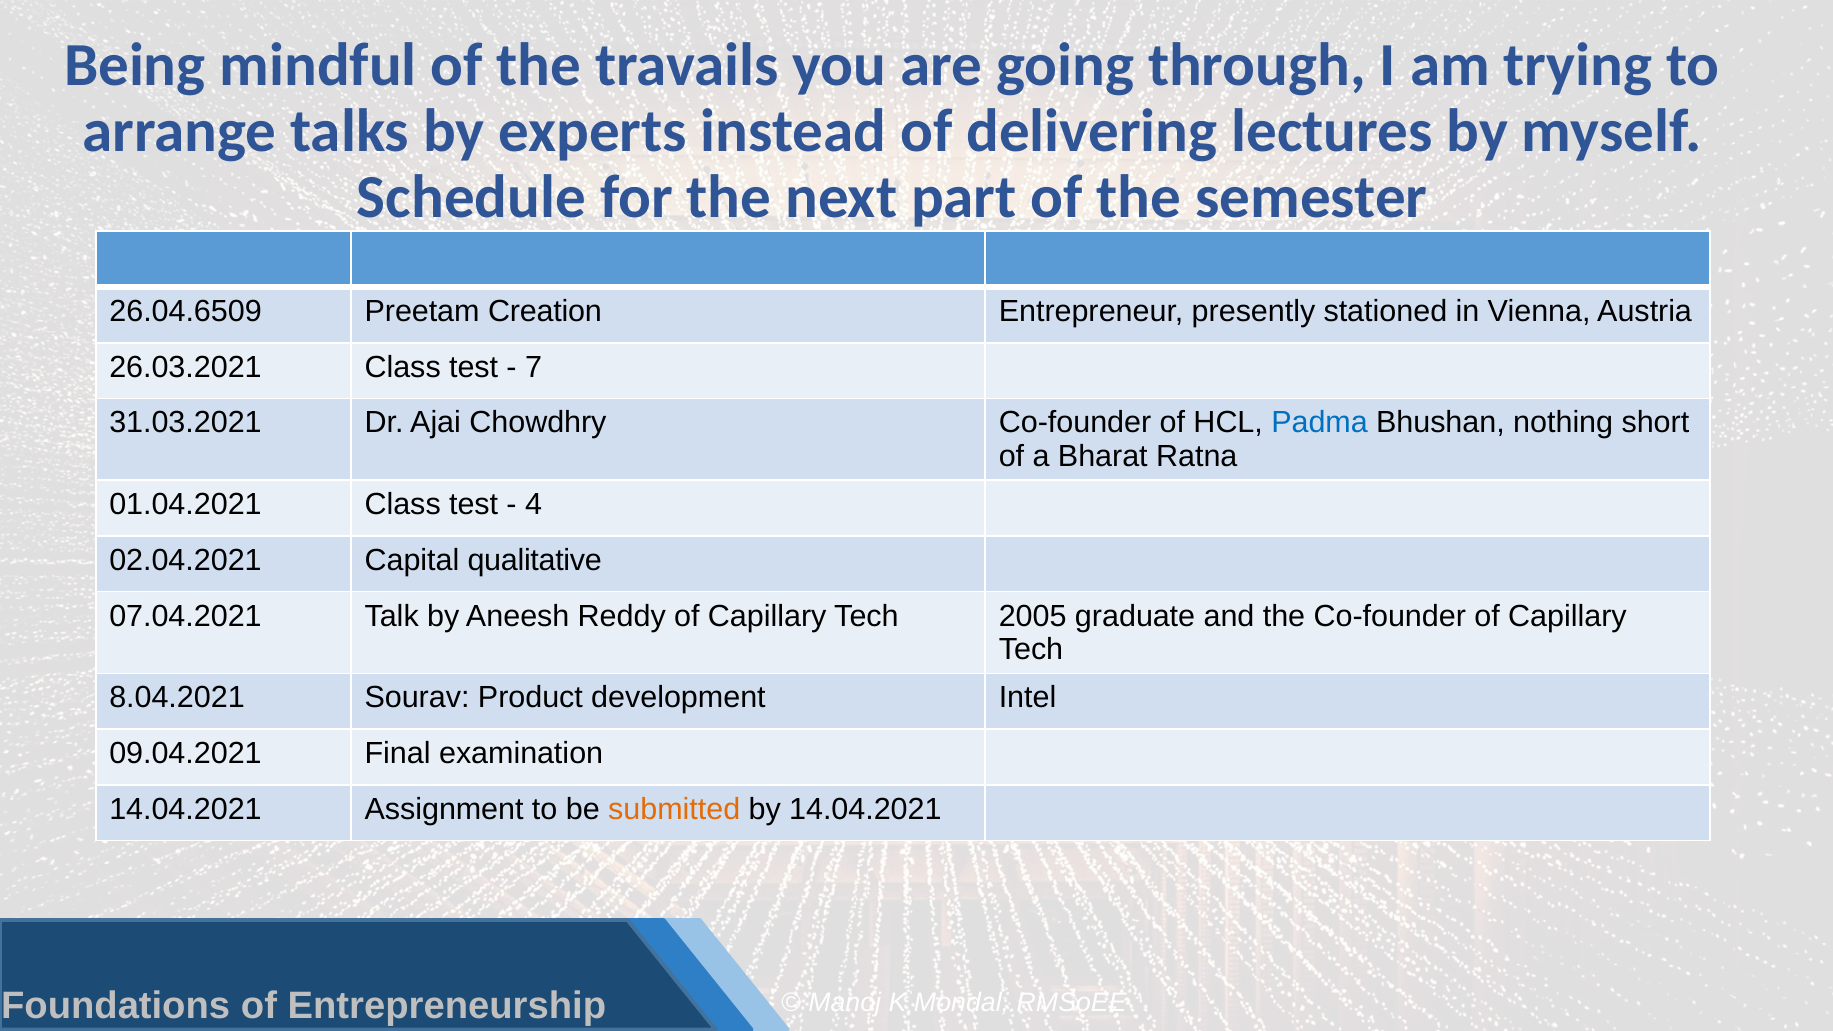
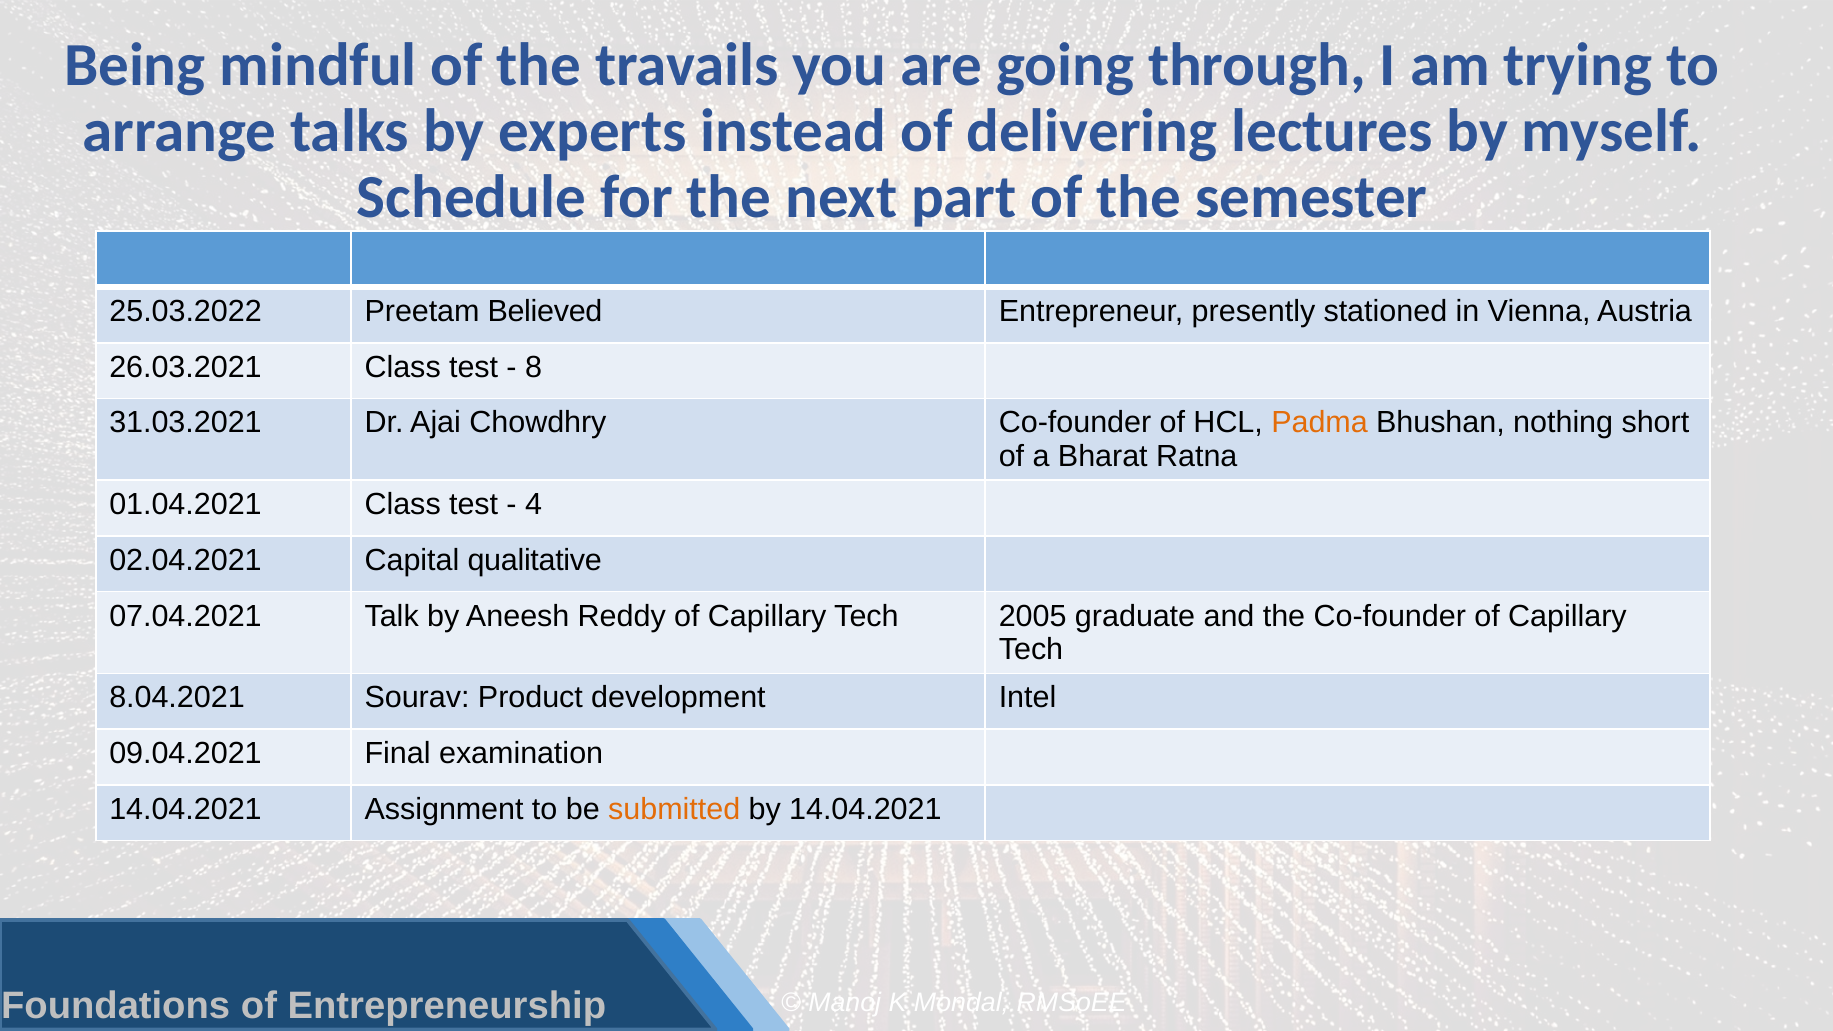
26.04.6509: 26.04.6509 -> 25.03.2022 (186, 311)
Creation: Creation -> Believed (545, 311)
7: 7 -> 8 (534, 367)
Padma colour: blue -> orange (1320, 423)
